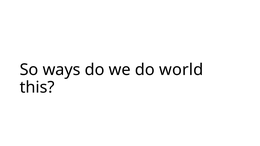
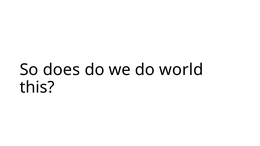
ways: ways -> does (61, 70)
